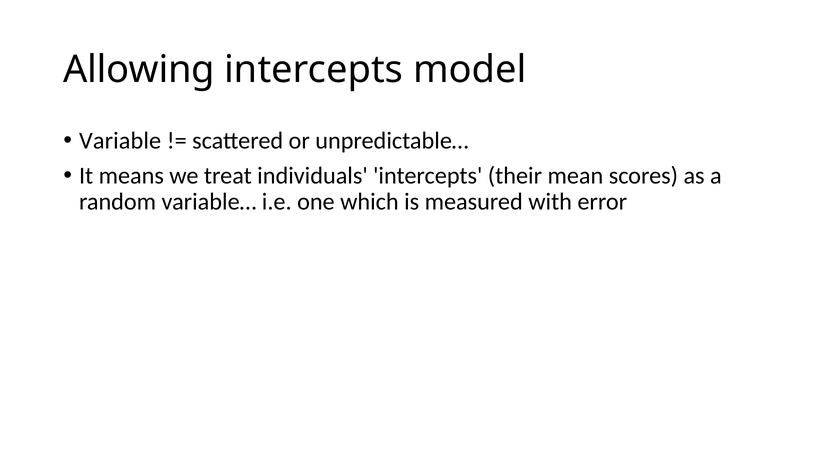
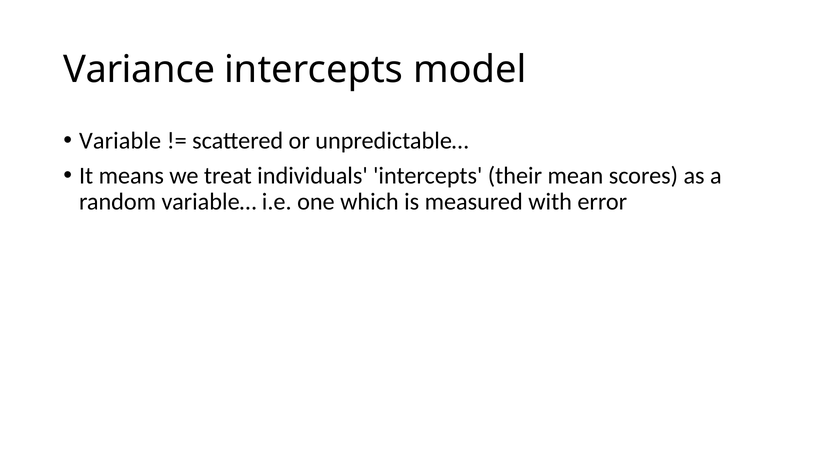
Allowing: Allowing -> Variance (139, 70)
